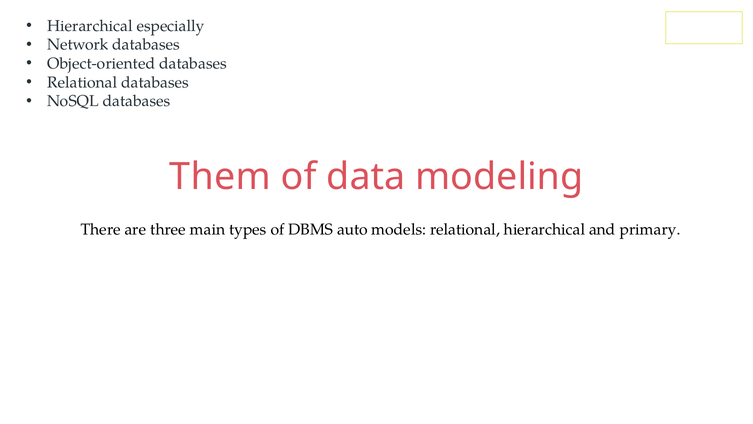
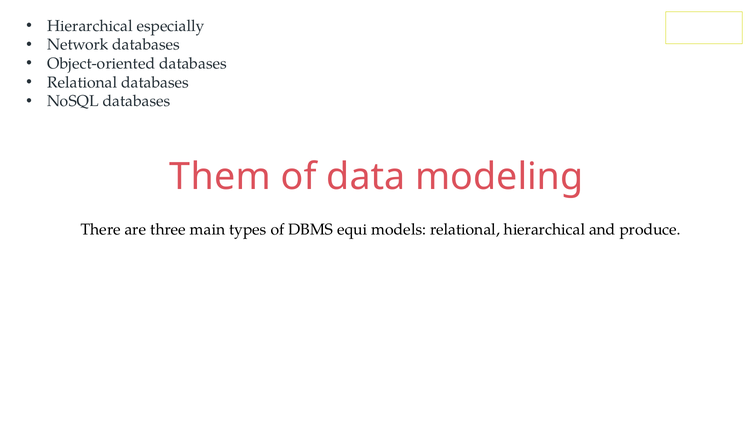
auto: auto -> equi (352, 229)
primary: primary -> produce (650, 229)
